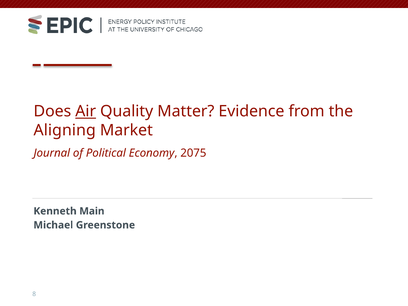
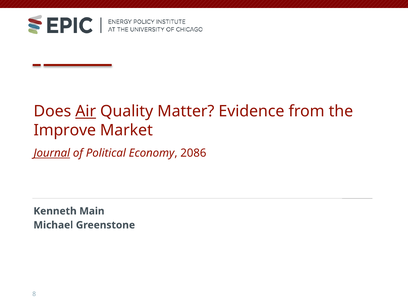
Aligning: Aligning -> Improve (65, 130)
Journal underline: none -> present (52, 153)
2075: 2075 -> 2086 (193, 153)
